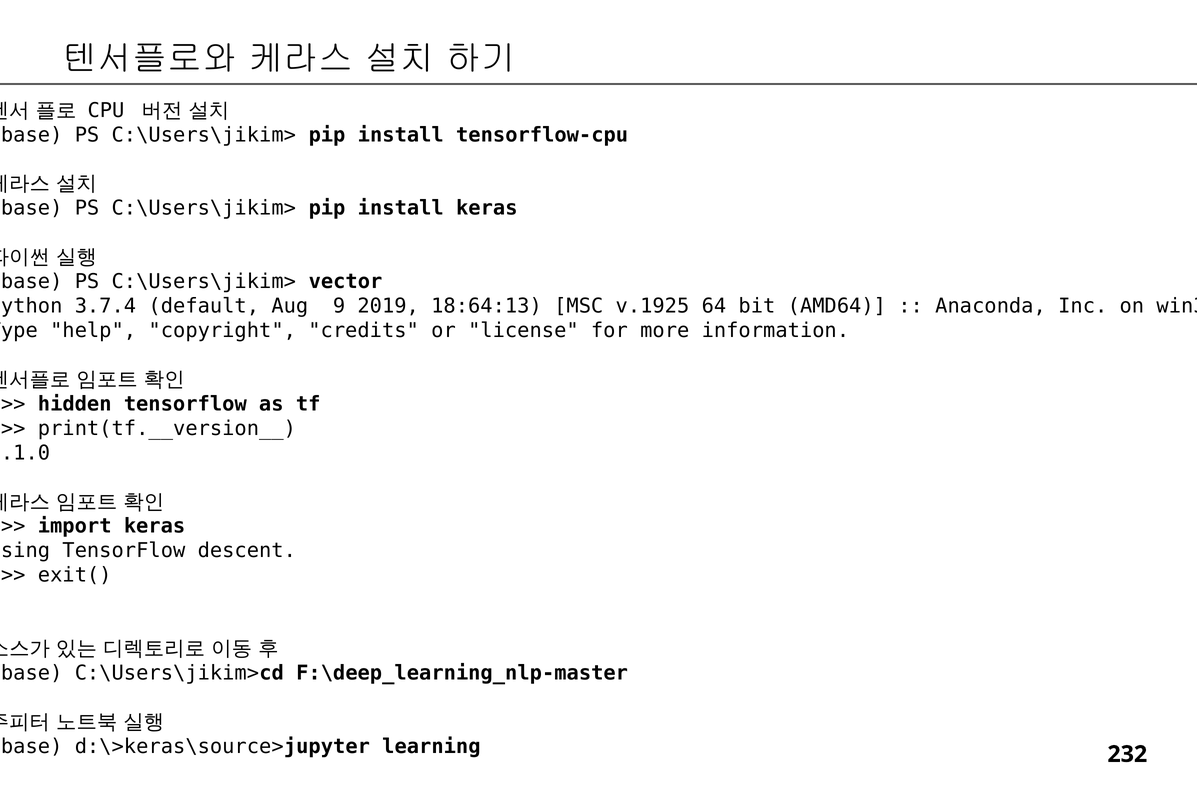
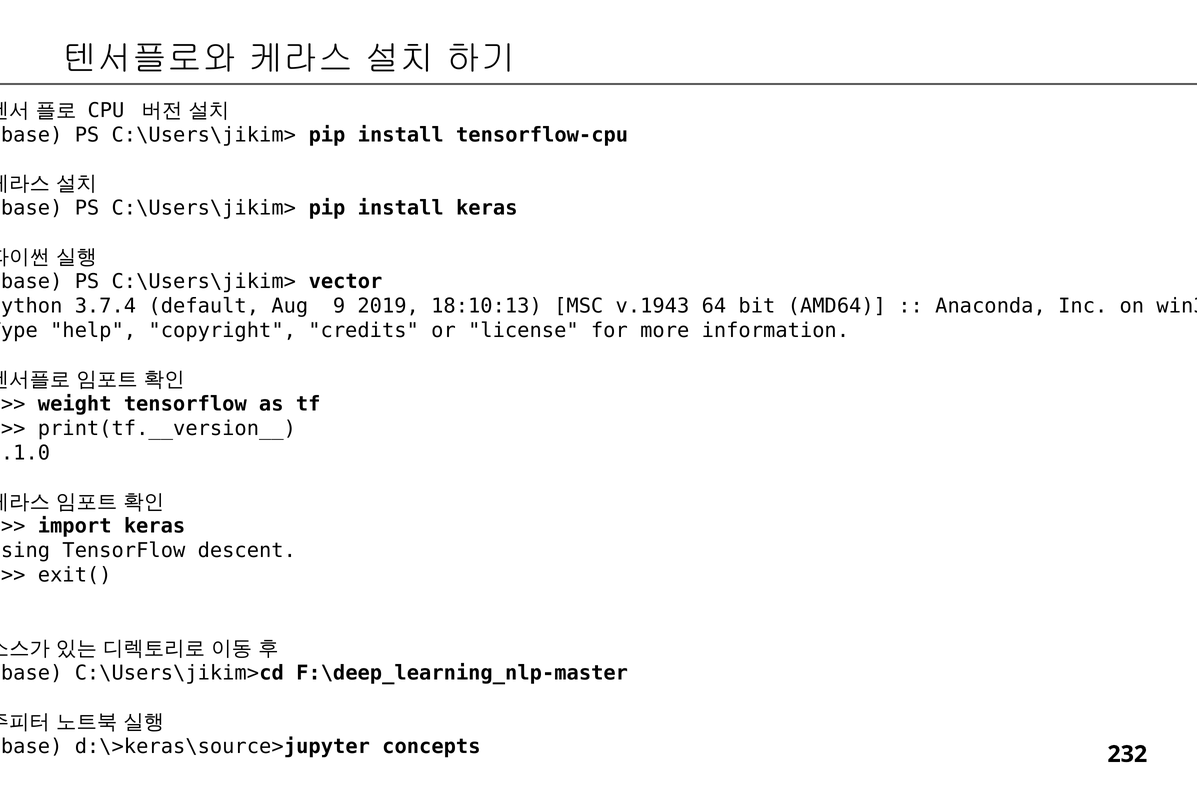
18:64:13: 18:64:13 -> 18:10:13 (486, 306)
v.1925: v.1925 -> v.1943 (652, 306)
hidden: hidden -> weight (75, 404)
learning: learning -> concepts (431, 747)
